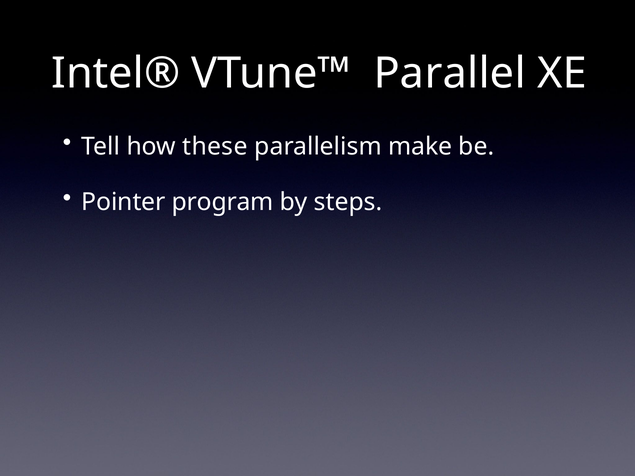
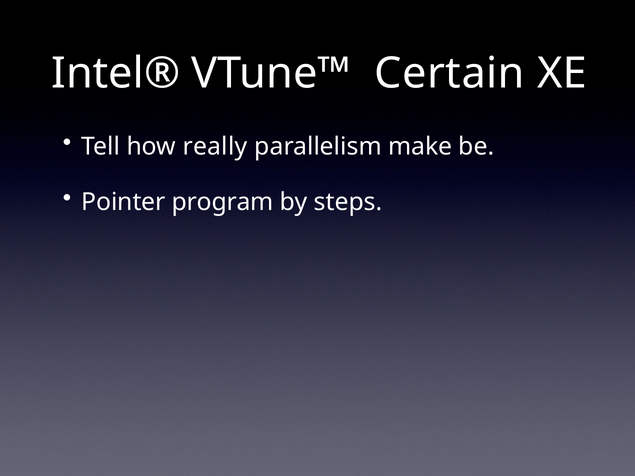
Parallel: Parallel -> Certain (450, 73)
these: these -> really (215, 147)
